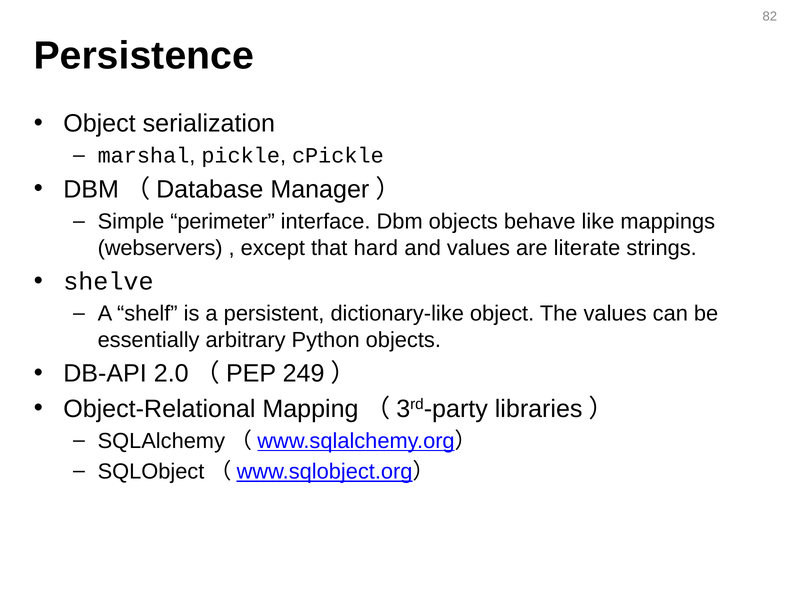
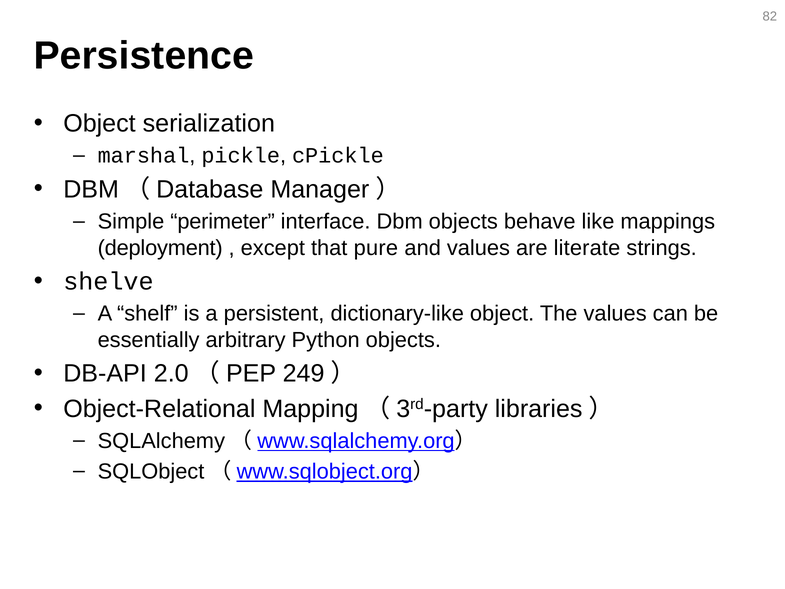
webservers: webservers -> deployment (160, 248)
hard: hard -> pure (376, 248)
